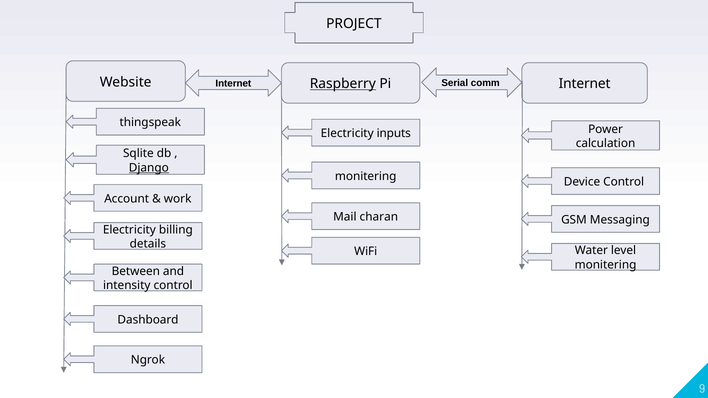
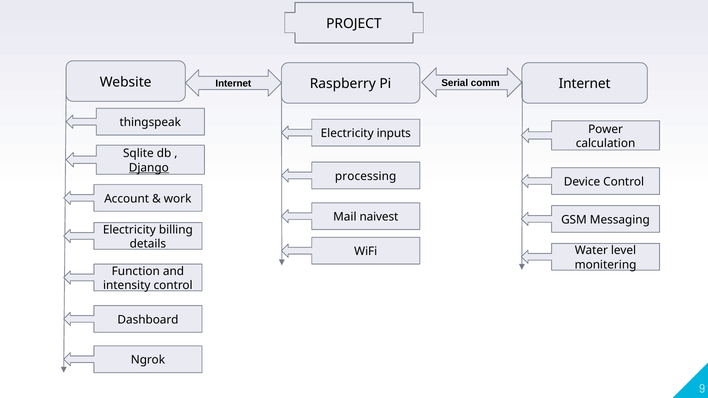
Raspberry underline: present -> none (343, 84)
monitering: monitering -> processing (366, 176)
charan: charan -> naivest (379, 217)
Between: Between -> Function (136, 271)
